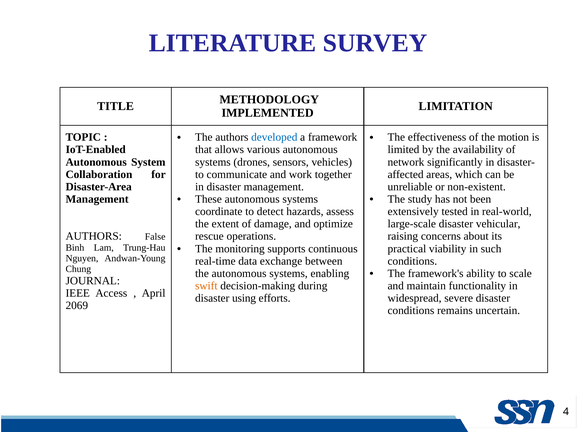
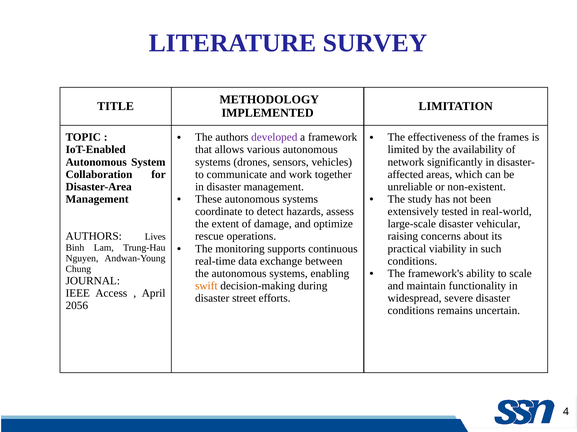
developed colour: blue -> purple (274, 137)
motion: motion -> frames (513, 137)
False: False -> Lives (155, 237)
using: using -> street (244, 299)
2069: 2069 -> 2056 (77, 306)
